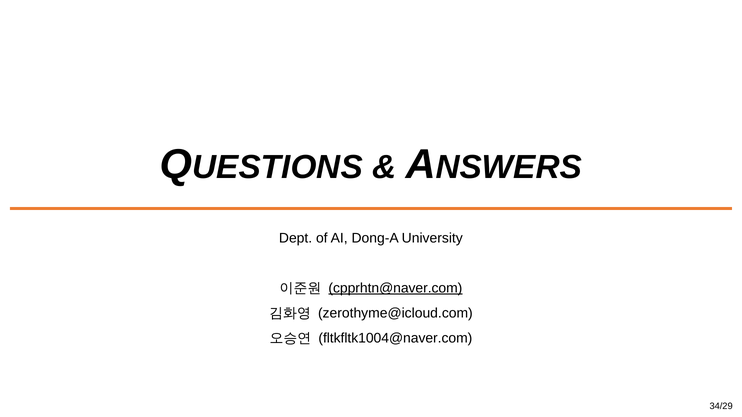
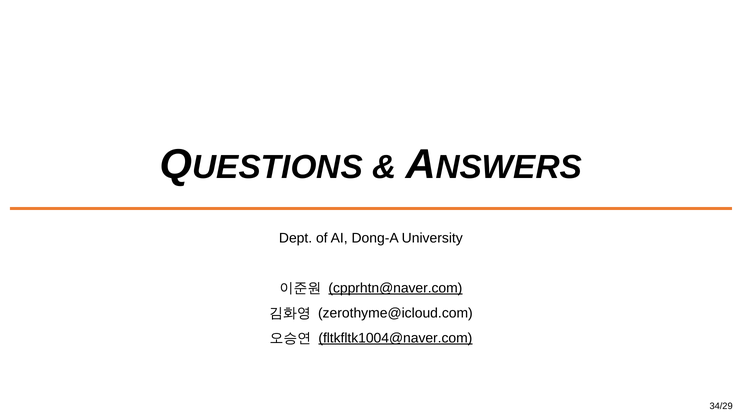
fltkfltk1004@naver.com underline: none -> present (395, 338)
